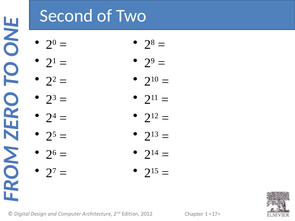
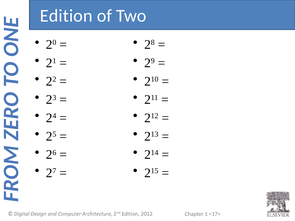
Second: Second -> Edition (66, 16)
